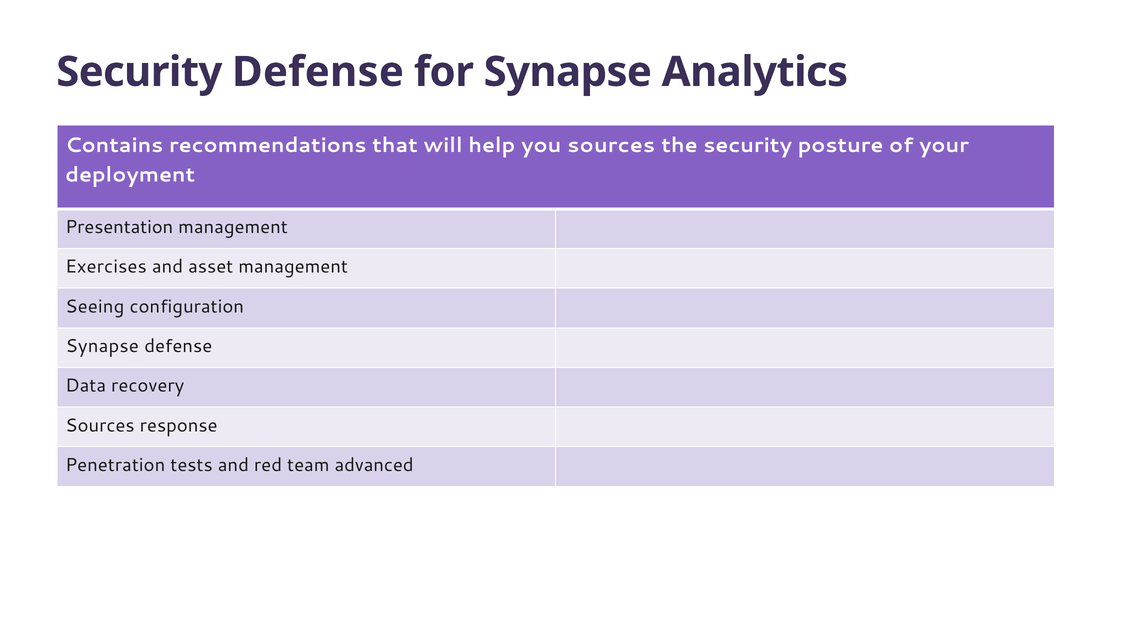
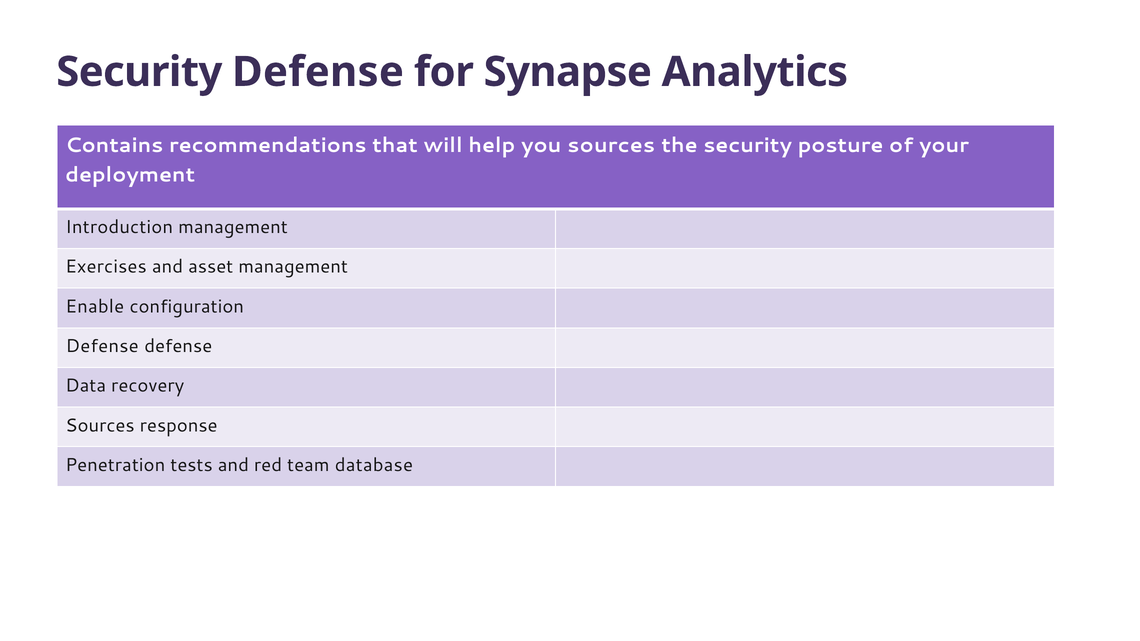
Presentation: Presentation -> Introduction (119, 227)
Seeing: Seeing -> Enable (95, 306)
Synapse: Synapse -> Defense (102, 346)
advanced: advanced -> database (374, 465)
